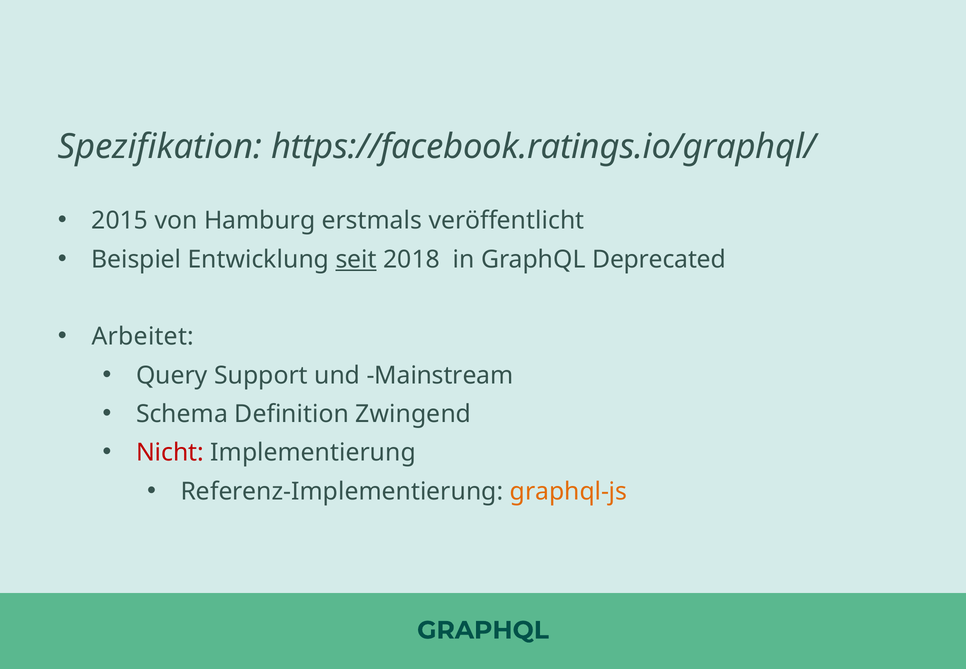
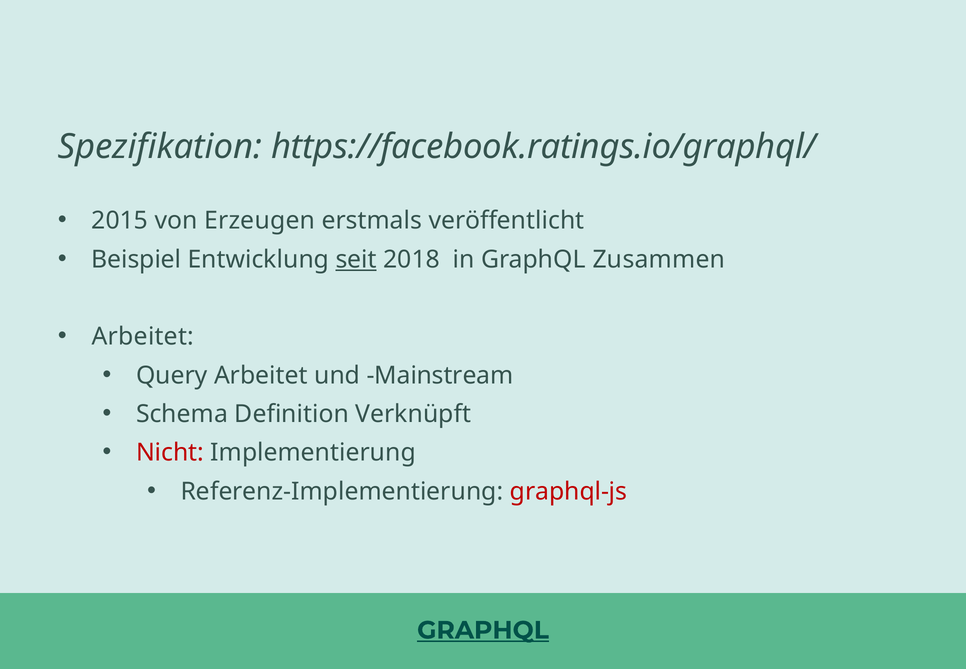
Hamburg: Hamburg -> Erzeugen (260, 221)
Deprecated: Deprecated -> Zusammen (659, 259)
Query Support: Support -> Arbeitet (261, 375)
Zwingend: Zwingend -> Verknüpft (413, 414)
graphql-js colour: orange -> red (569, 491)
GRAPHQL underline: none -> present (483, 630)
